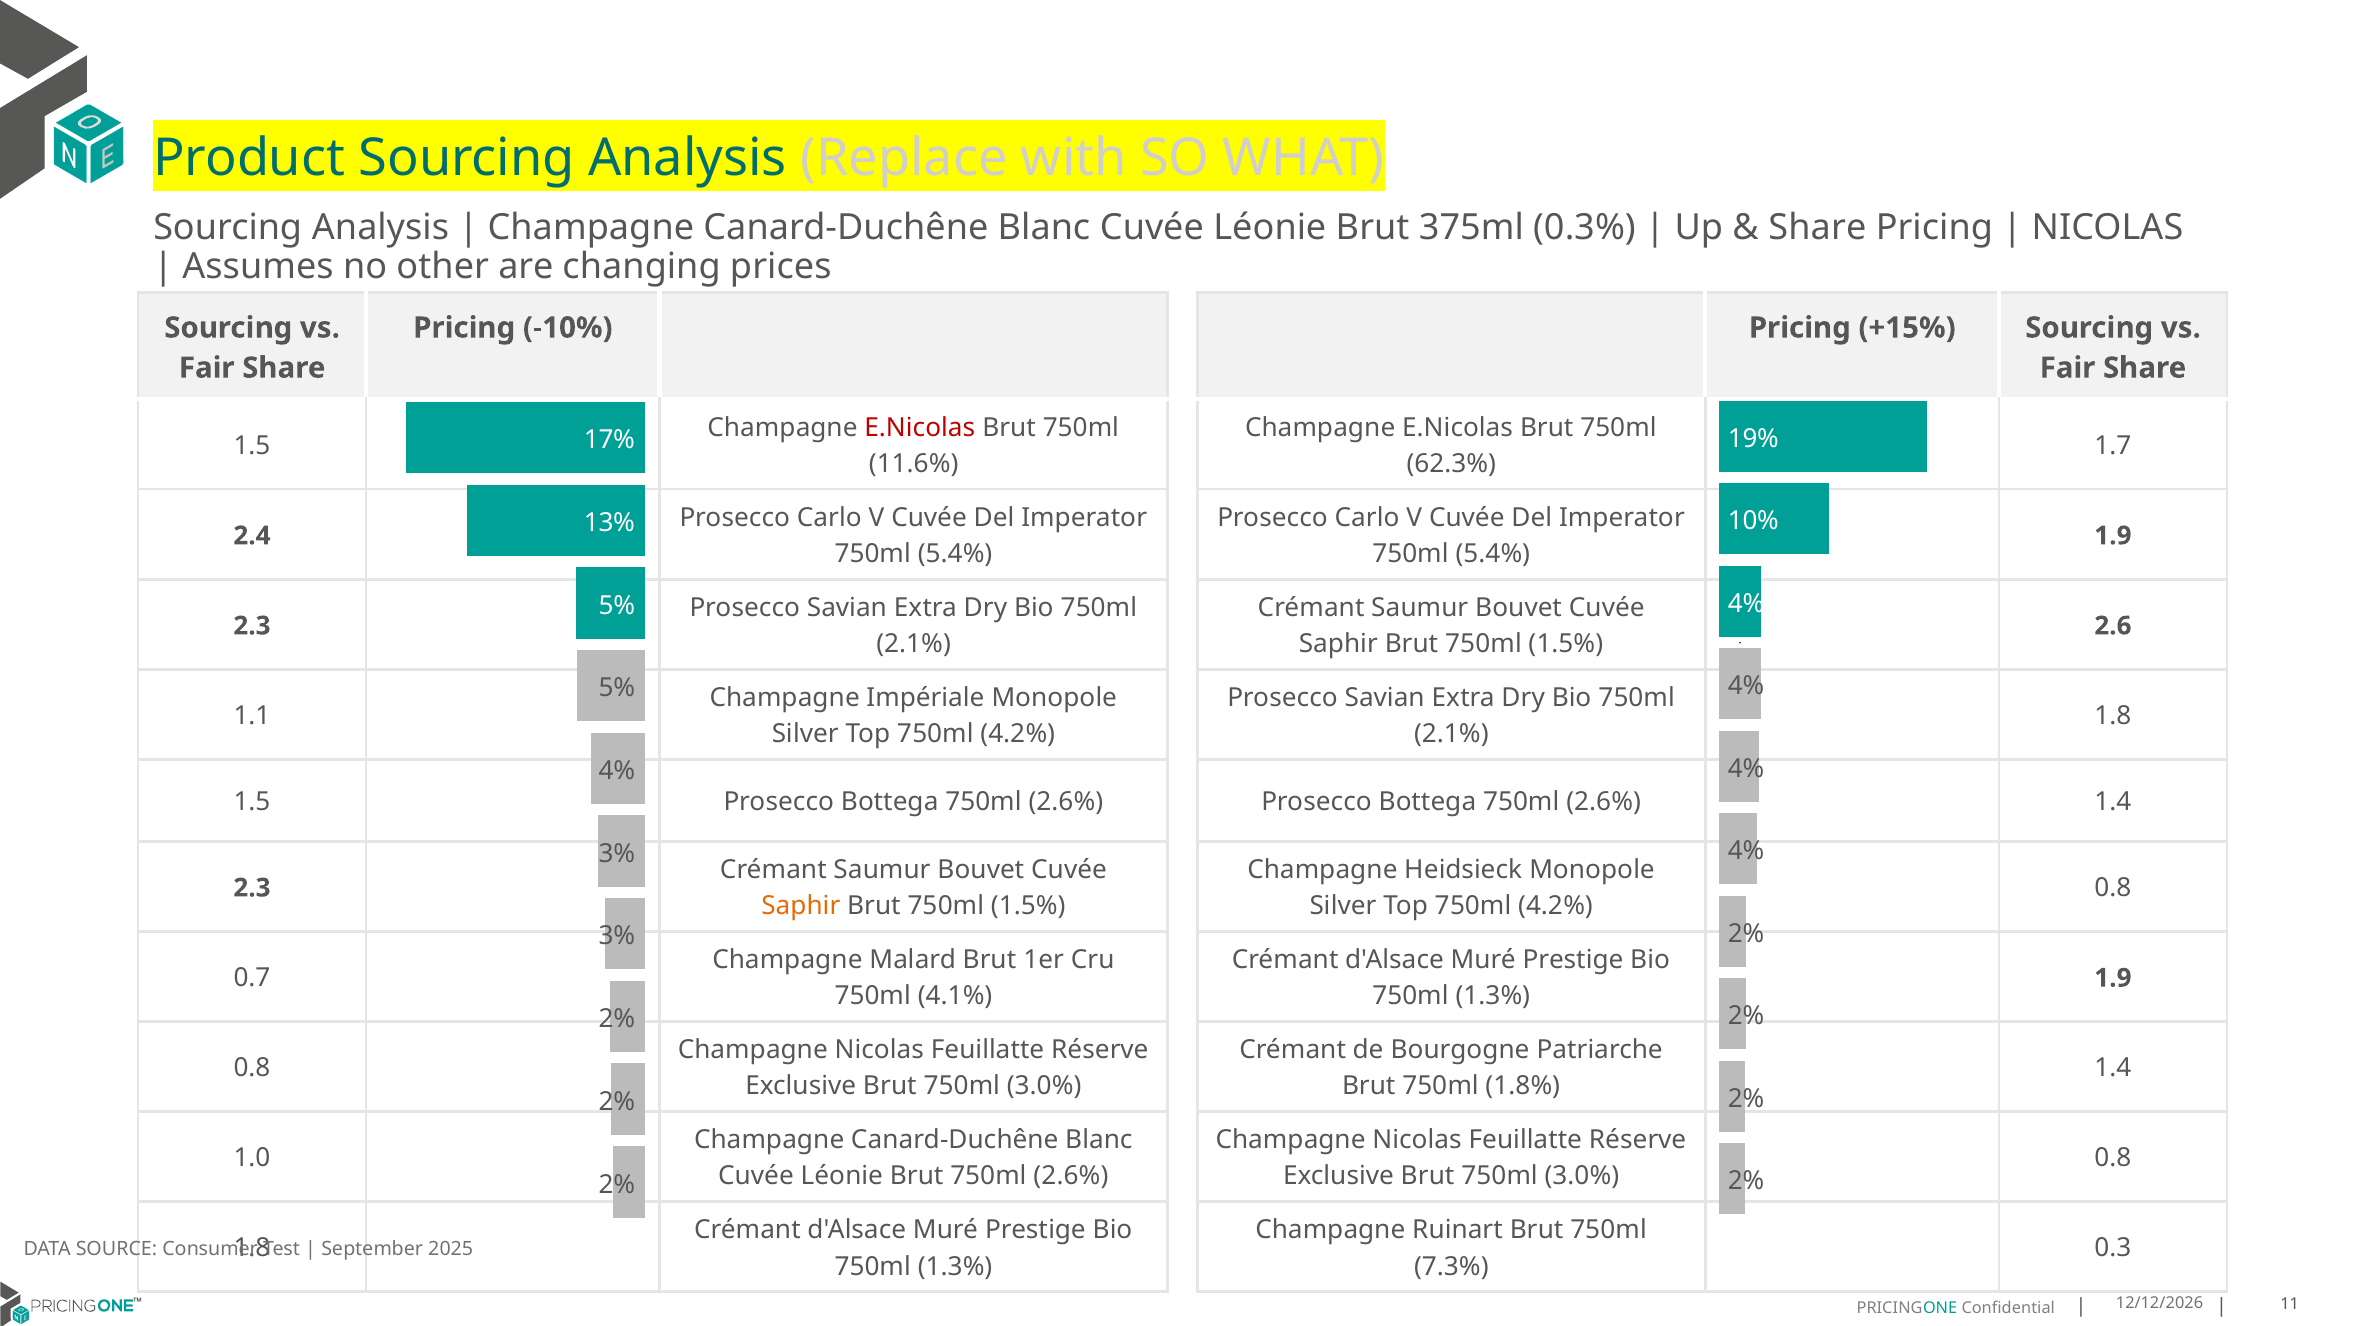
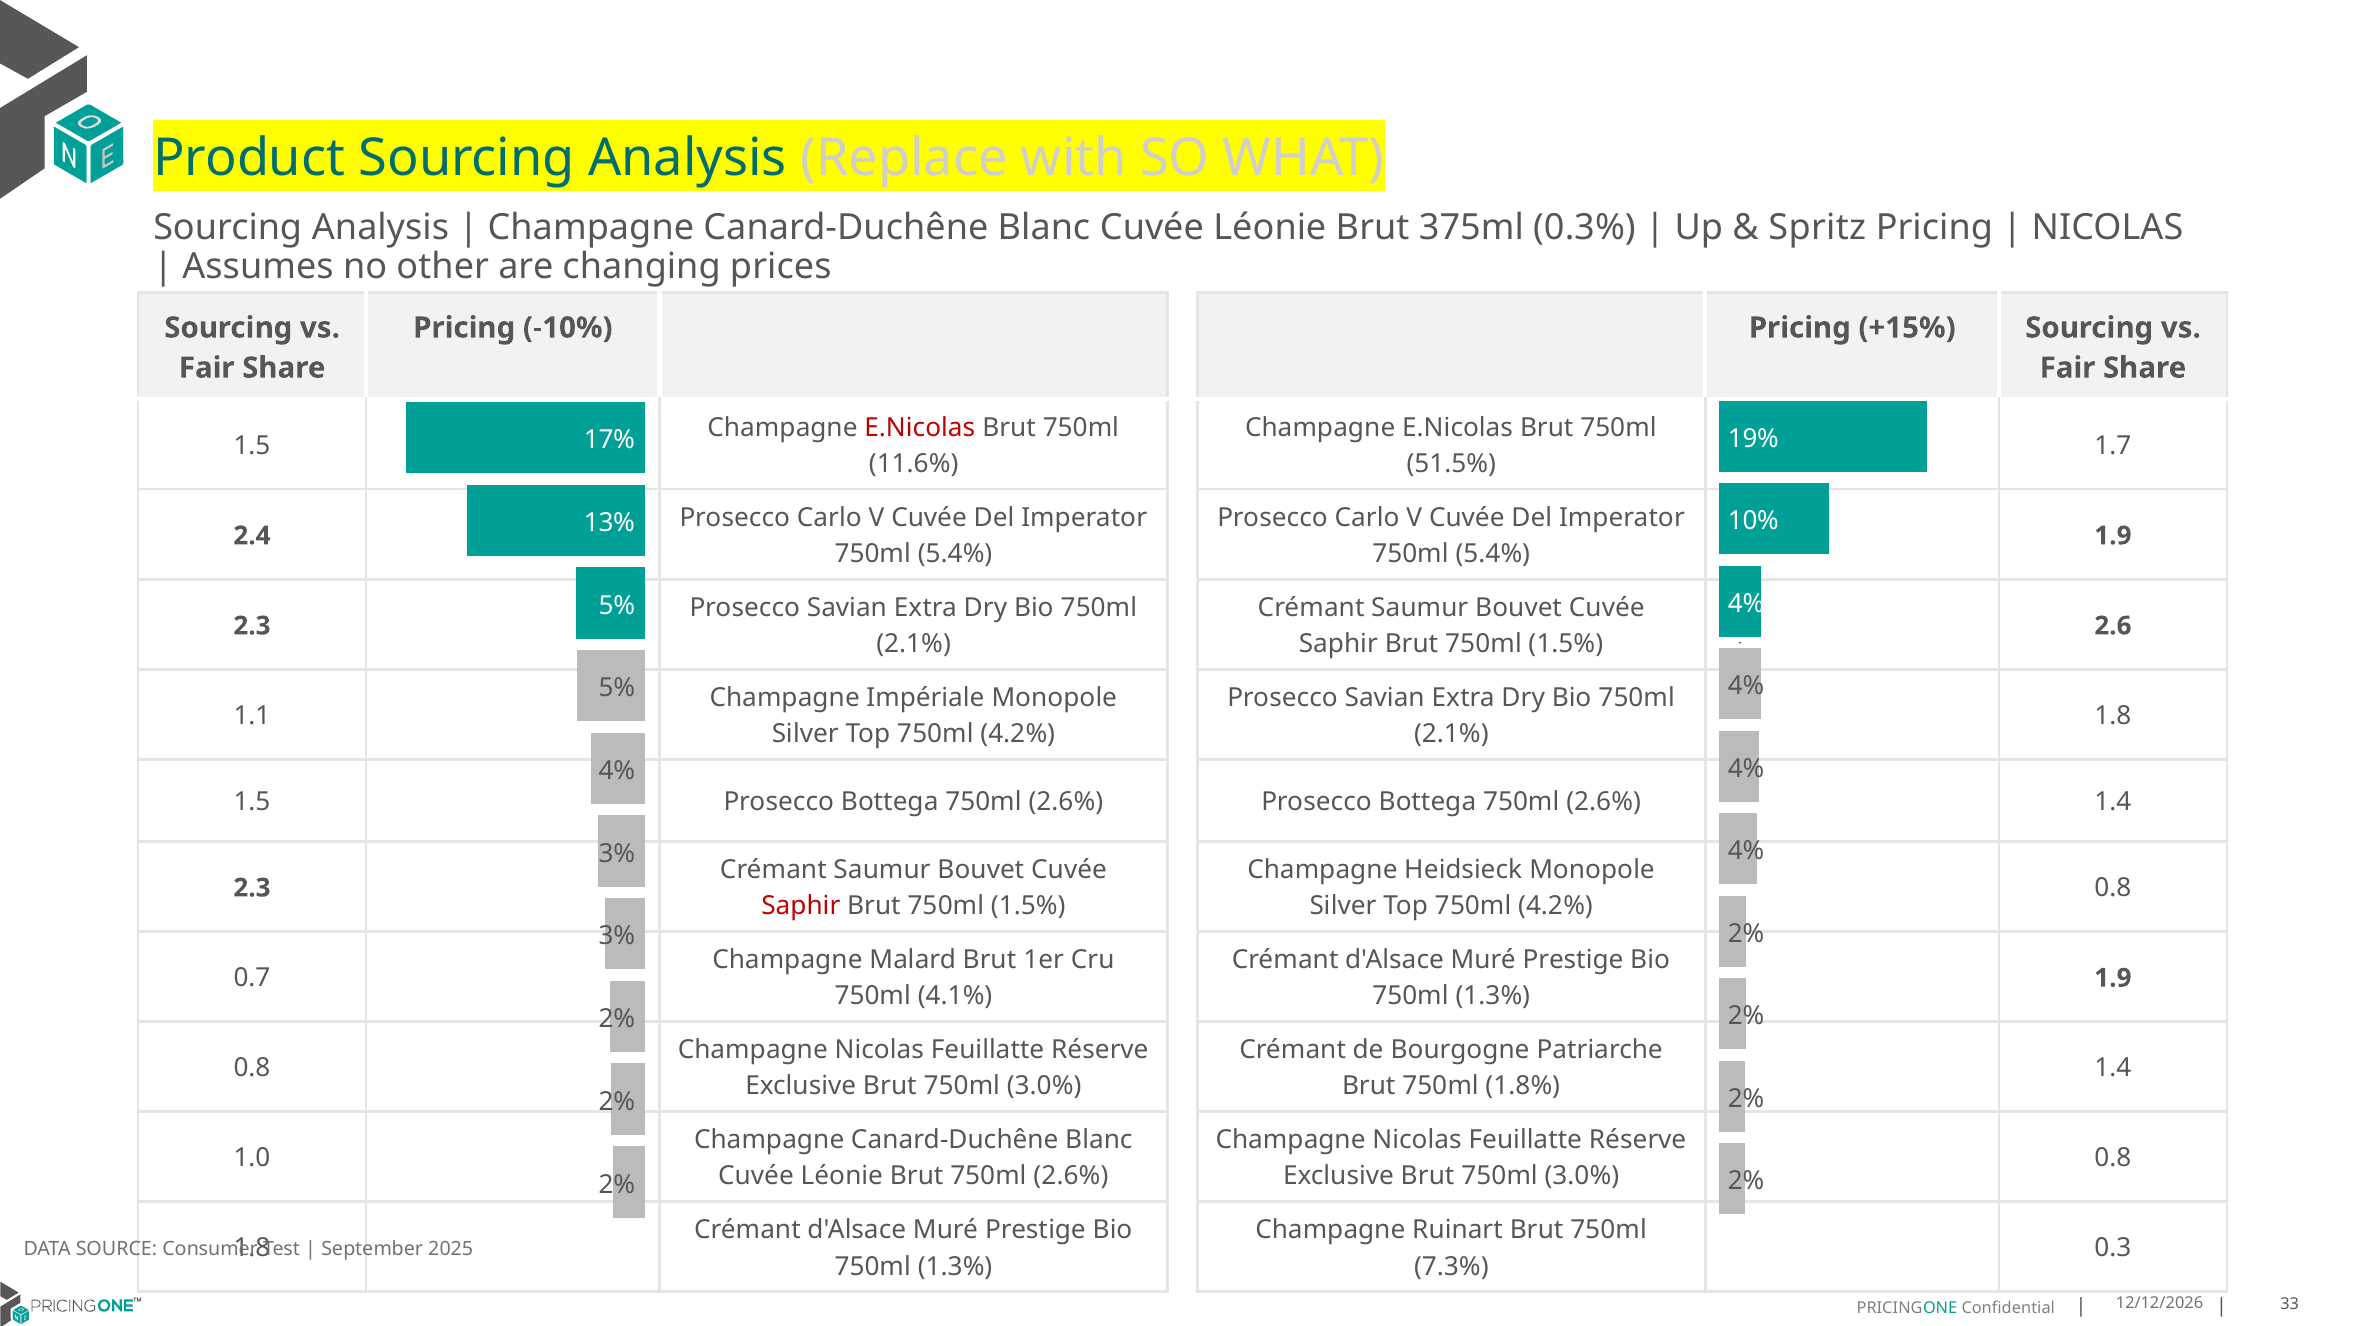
Share: Share -> Spritz (1817, 228)
62.3%: 62.3% -> 51.5% (1451, 464)
Saphir colour: orange -> red (801, 906)
11: 11 -> 33 (2290, 1304)
